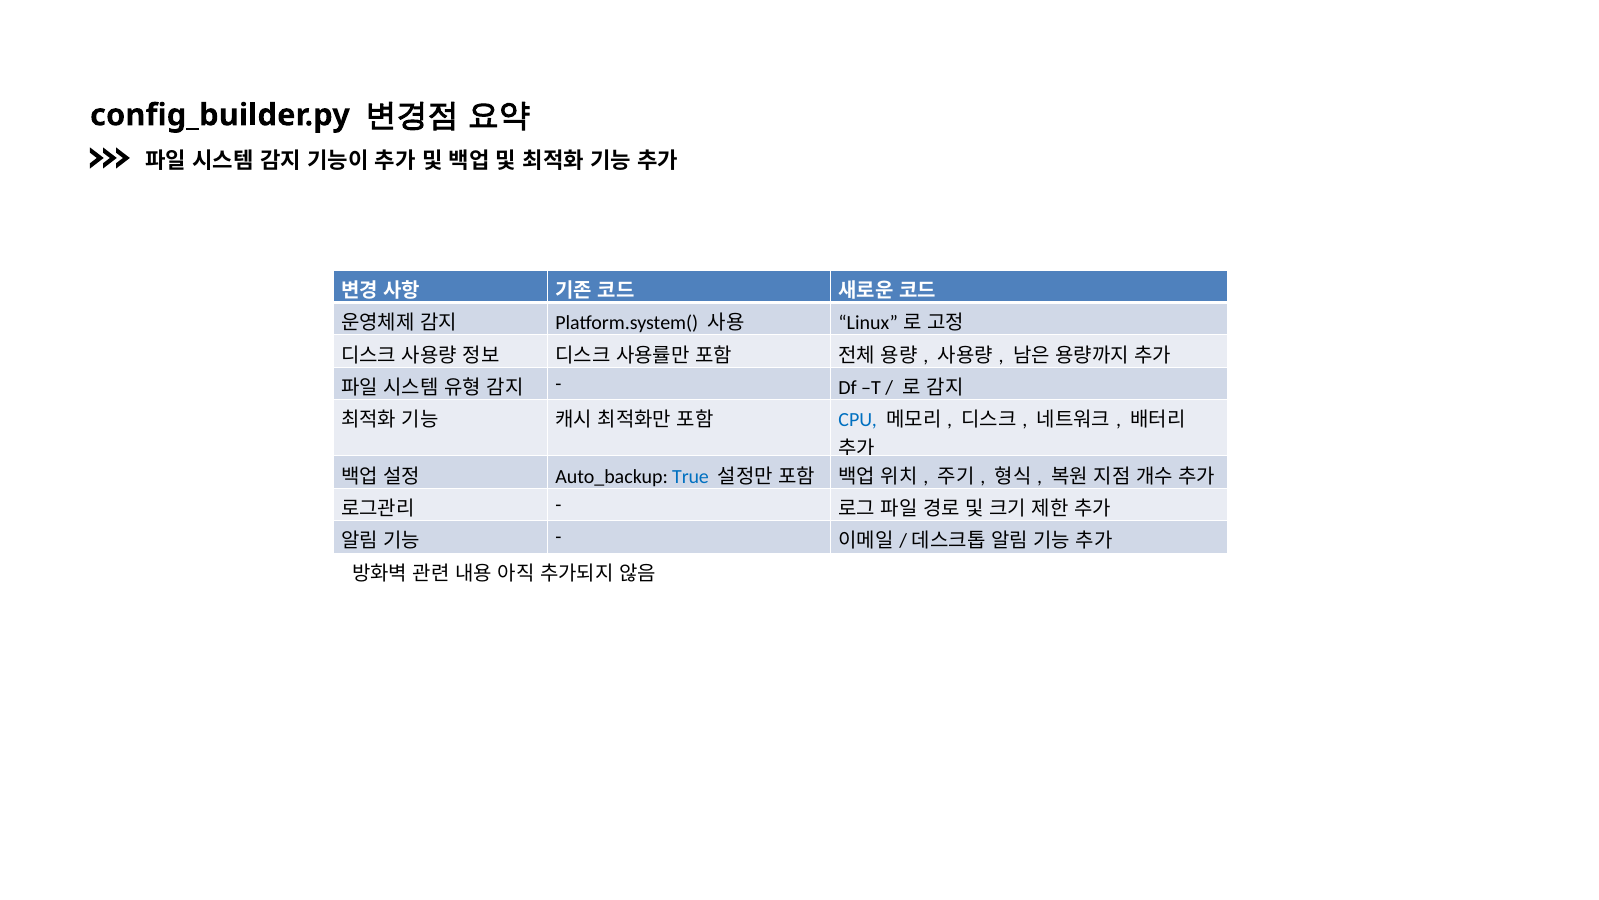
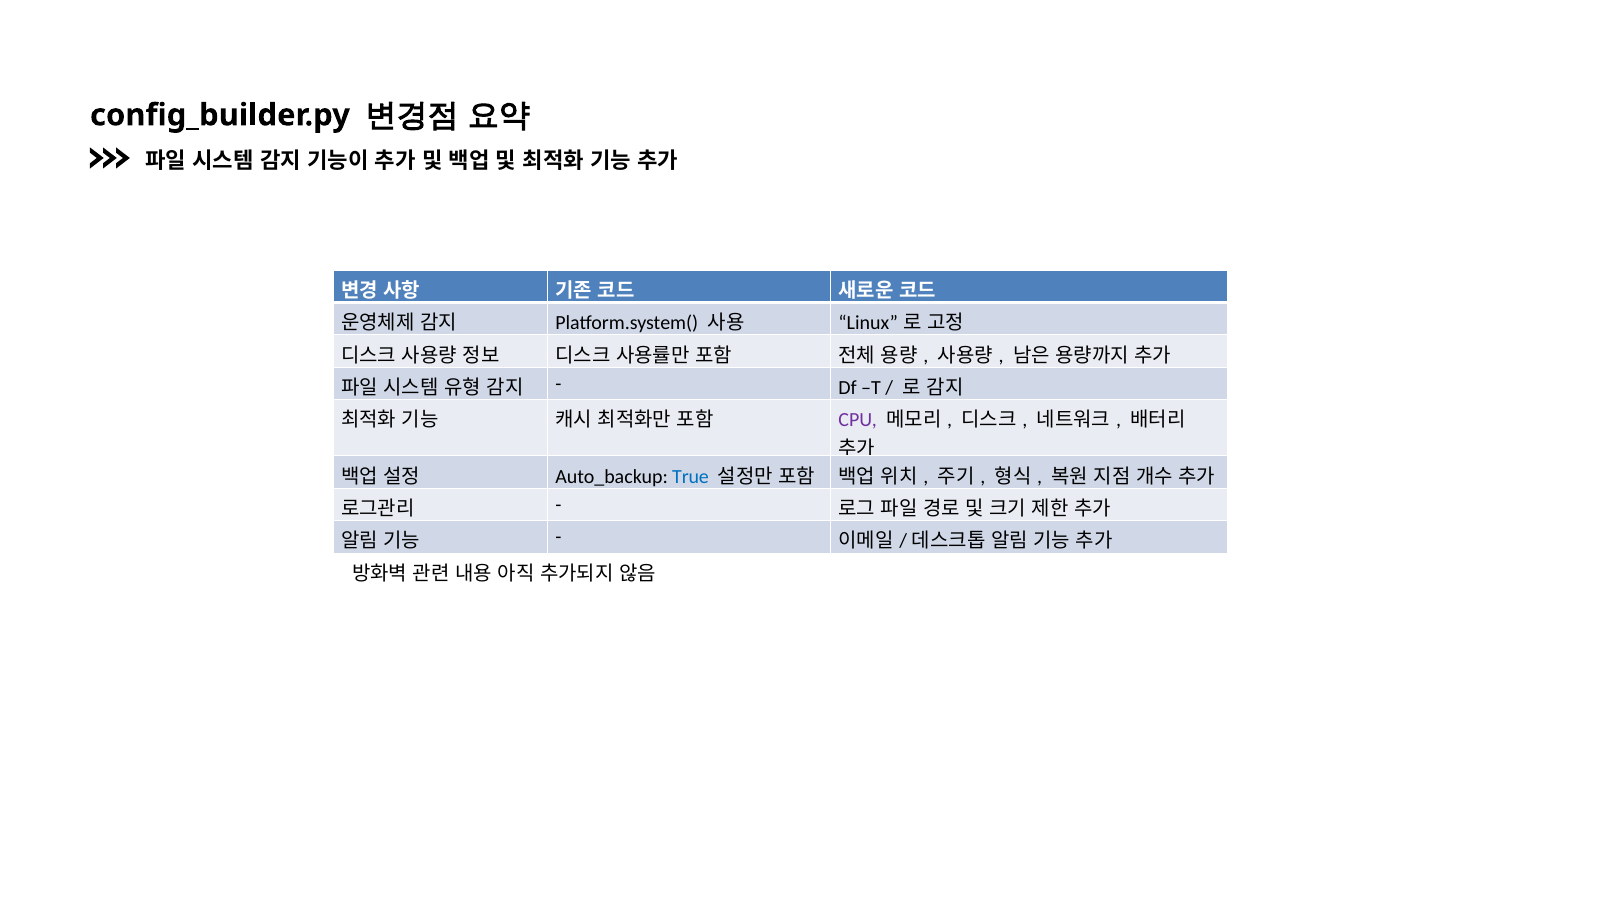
CPU colour: blue -> purple (858, 420)
